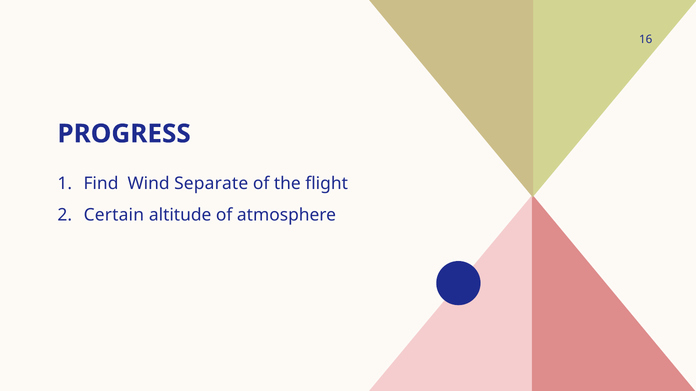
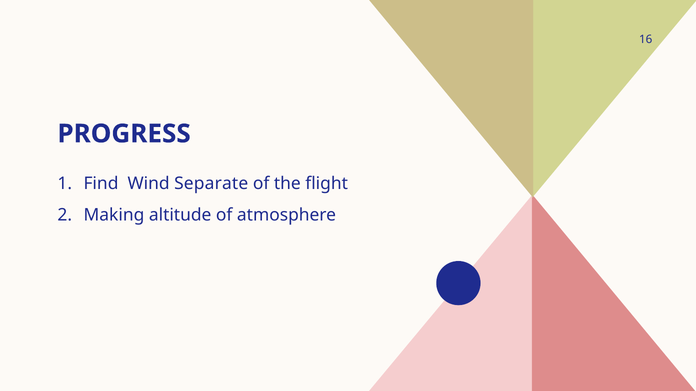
Certain: Certain -> Making (114, 215)
